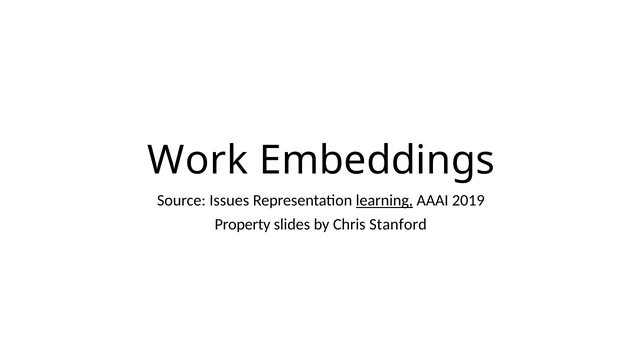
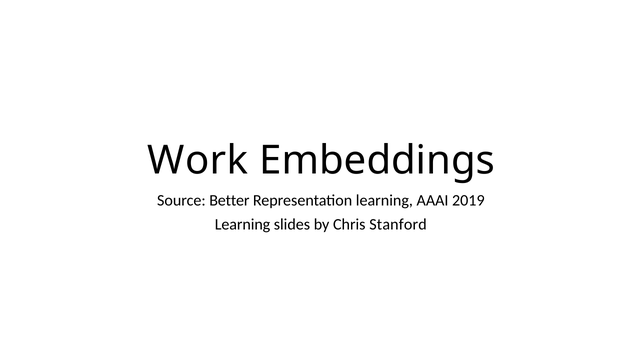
Issues: Issues -> Better (229, 201)
learning underline: present -> none (384, 201)
Property: Property -> Learning (243, 225)
